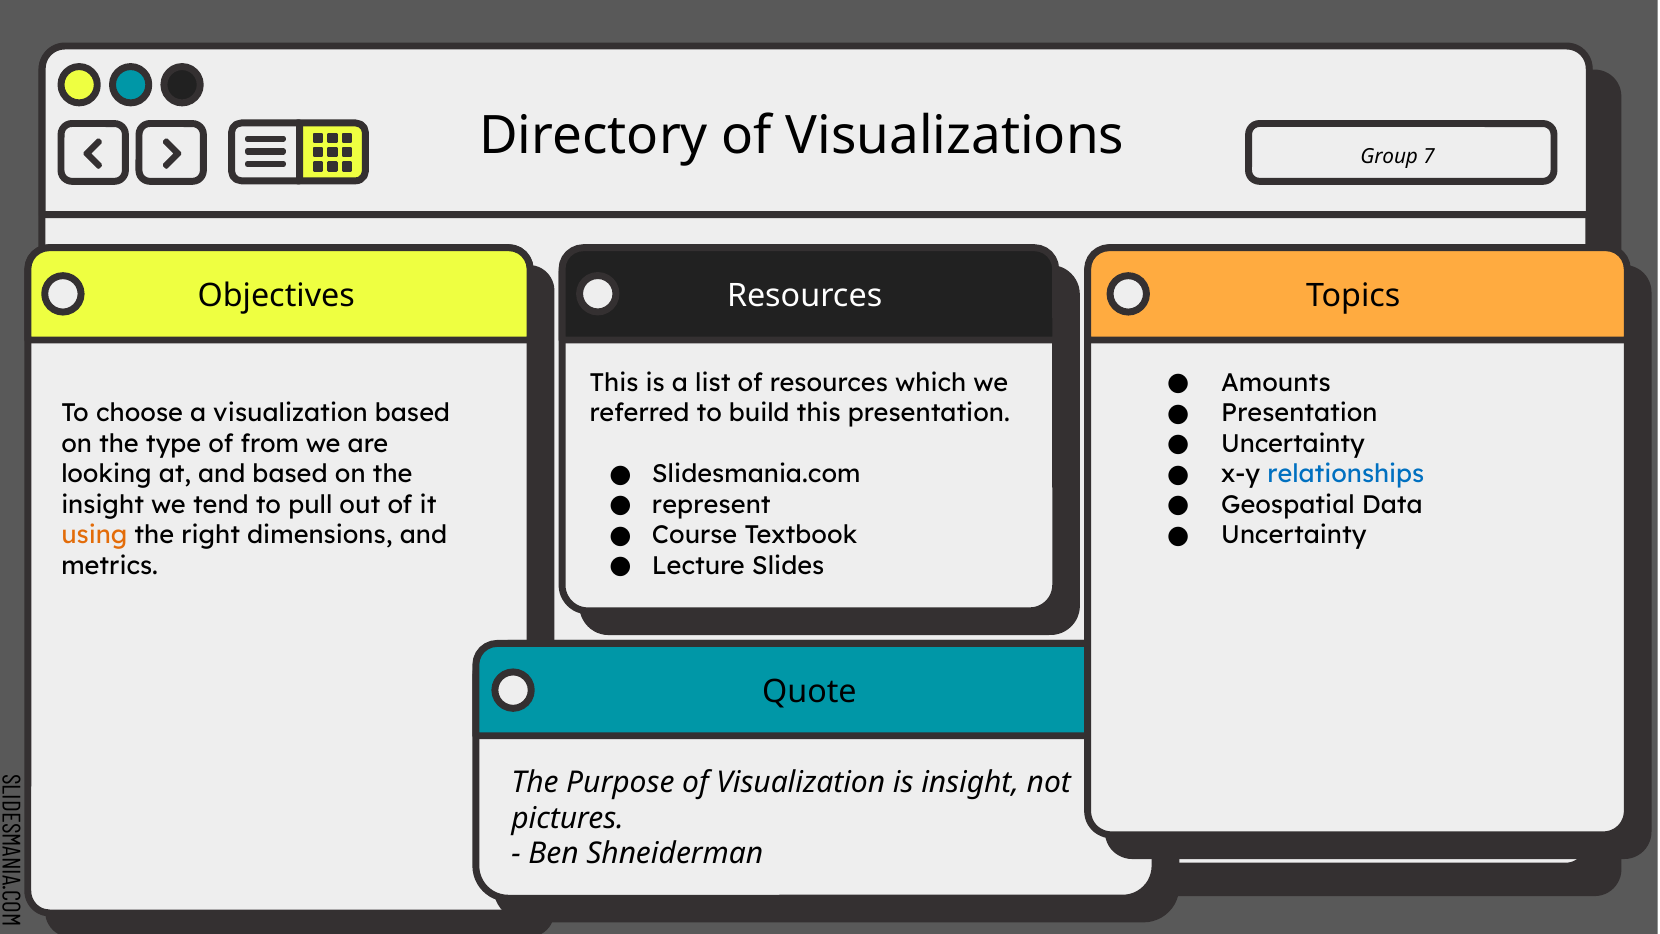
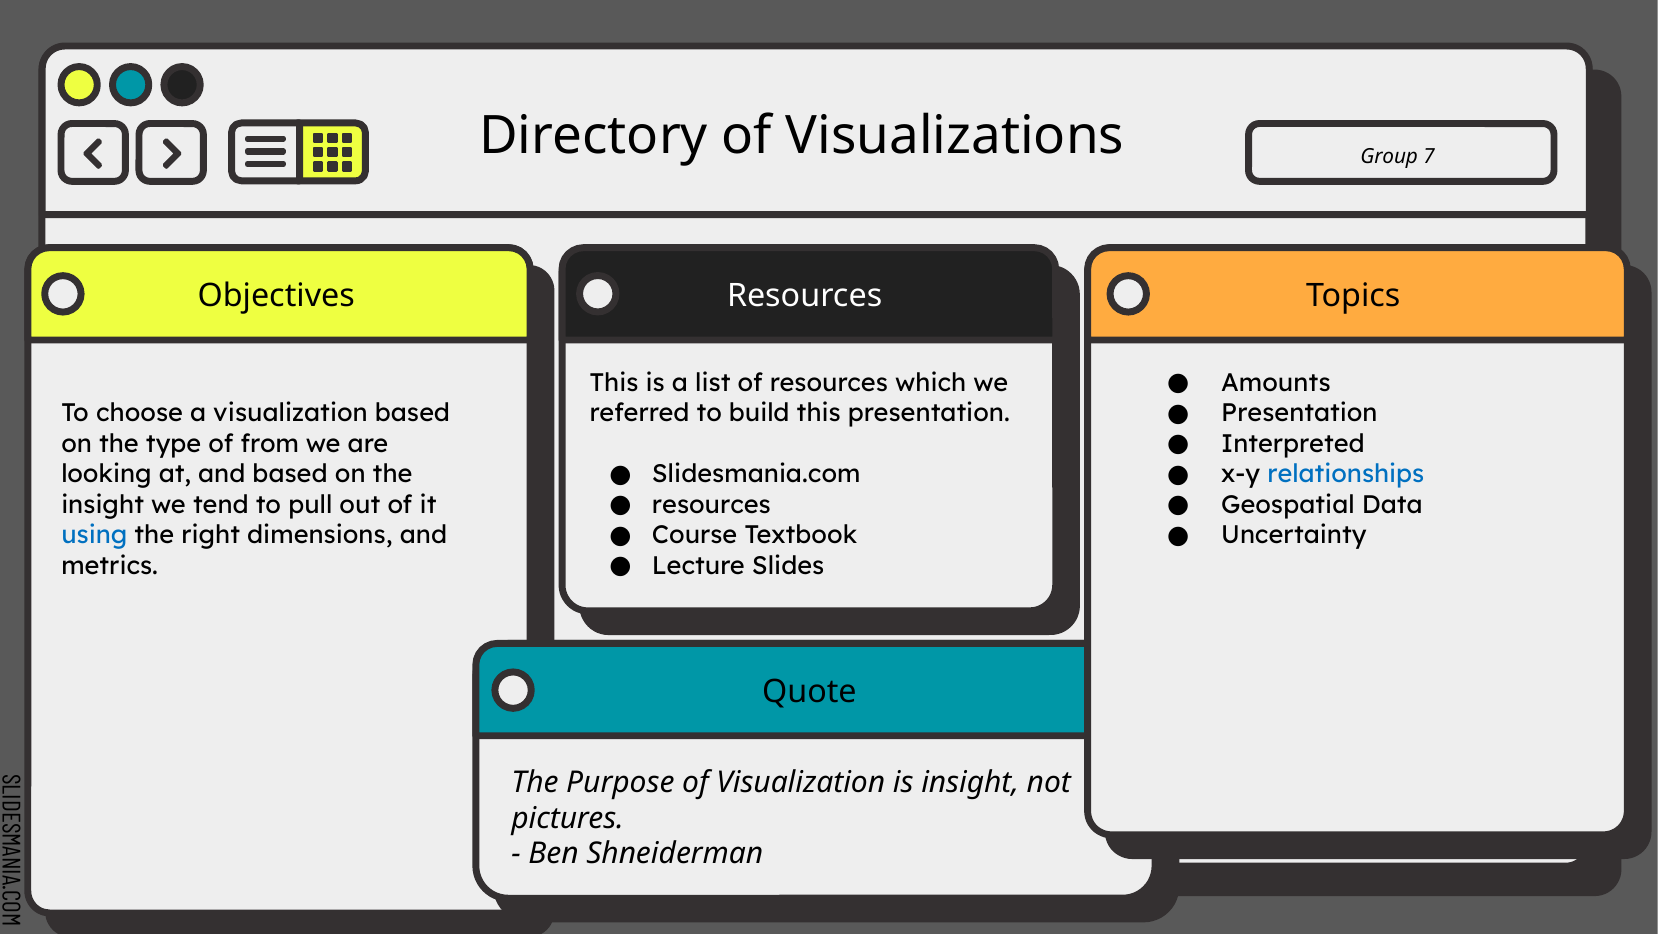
Uncertainty: Uncertainty -> Interpreted (1293, 444)
represent: represent -> resources (711, 505)
using colour: orange -> blue (94, 535)
